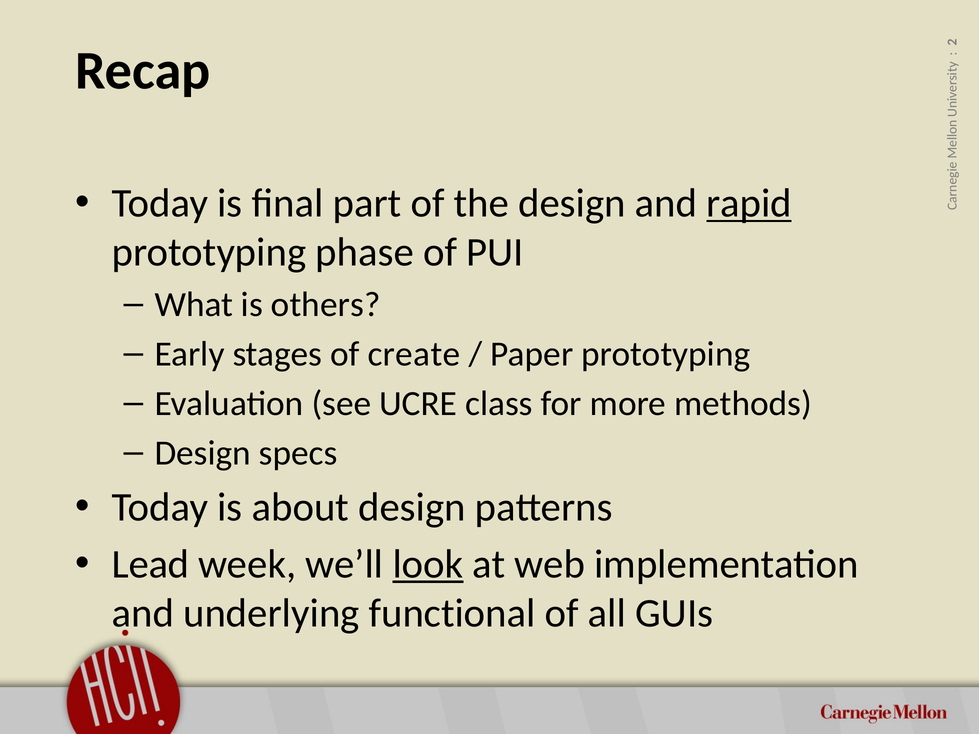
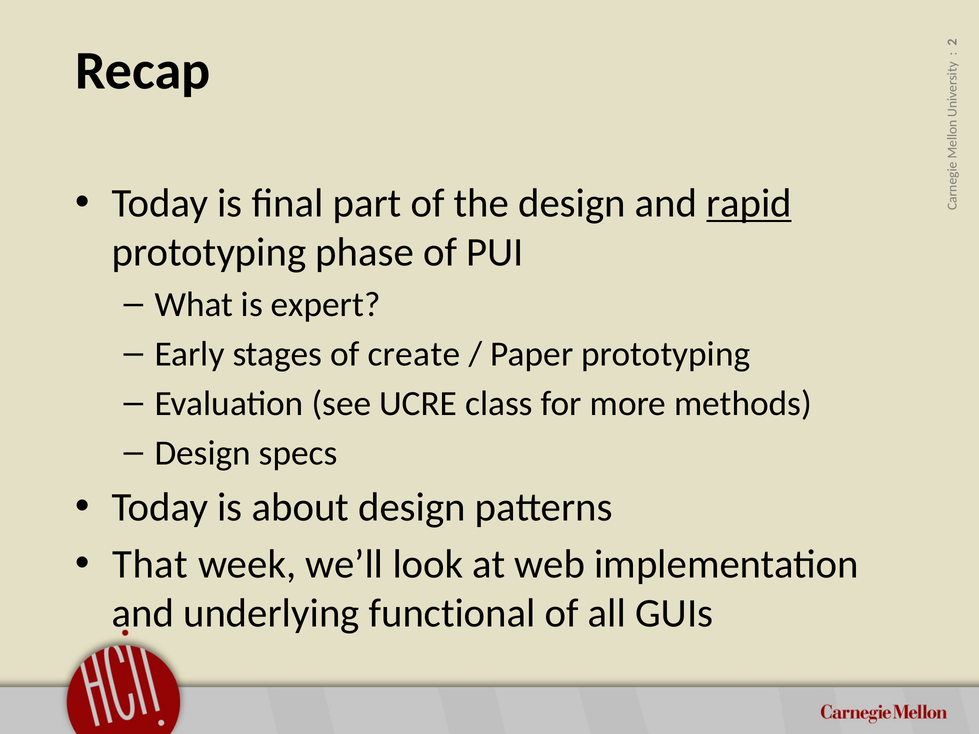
others: others -> expert (326, 305)
Lead: Lead -> That (150, 565)
look underline: present -> none (428, 565)
